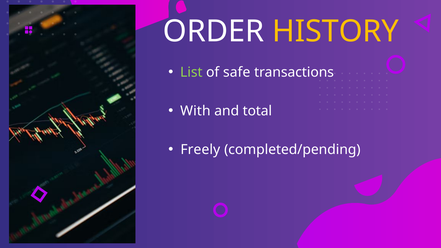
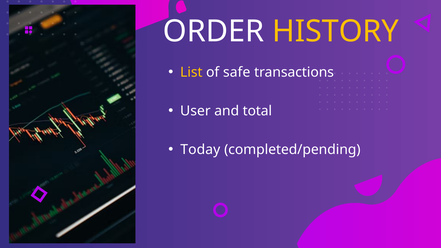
List colour: light green -> yellow (191, 72)
With: With -> User (195, 111)
Freely: Freely -> Today (200, 150)
